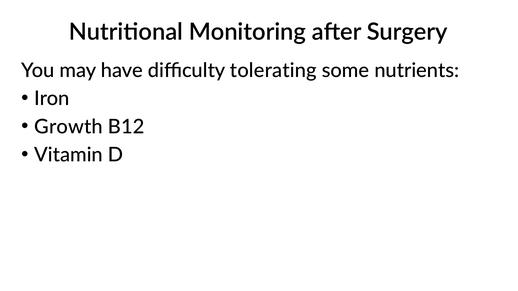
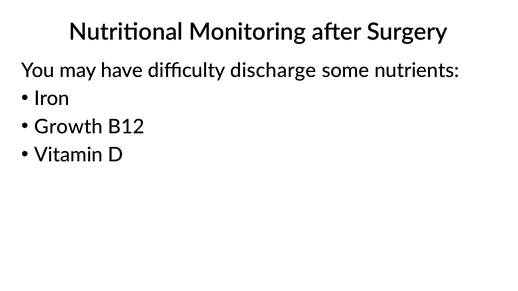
tolerating: tolerating -> discharge (273, 71)
